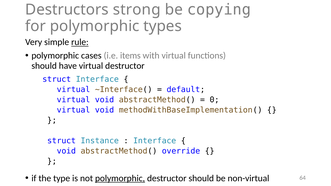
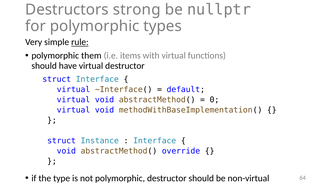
copying: copying -> nullptr (219, 10)
cases: cases -> them (91, 56)
polymorphic underline: present -> none (120, 178)
